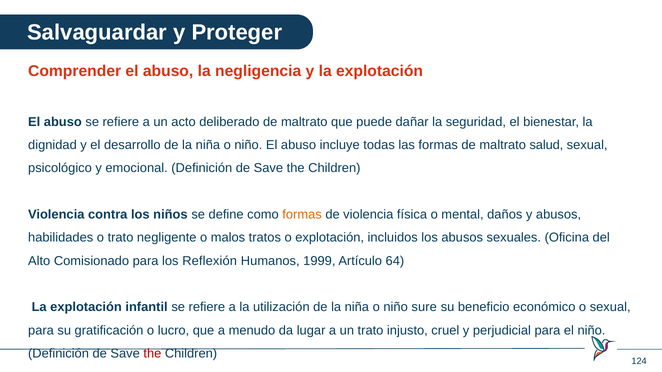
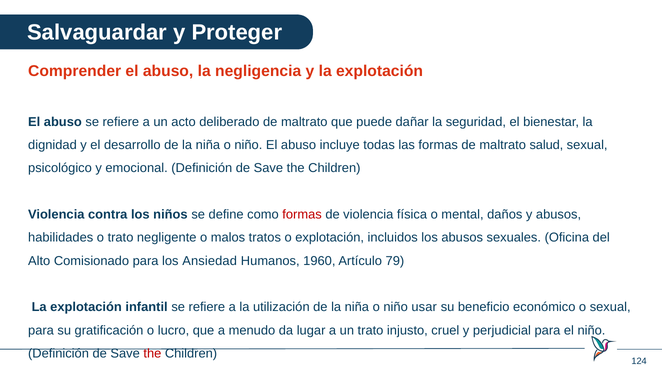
formas colour: orange -> red (302, 215)
Reflexión: Reflexión -> Ansiedad (210, 261)
1999: 1999 -> 1960 (319, 261)
64: 64 -> 79 (395, 261)
sure: sure -> usar (424, 307)
